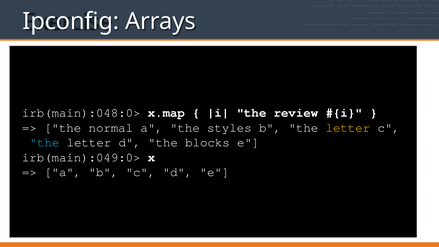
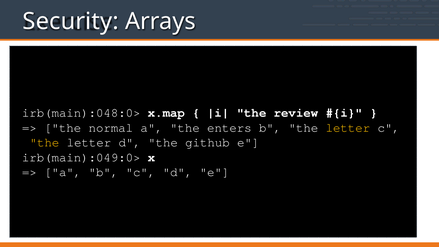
Ipconfig: Ipconfig -> Security (71, 21)
styles: styles -> enters (229, 128)
the colour: light blue -> yellow (45, 142)
blocks: blocks -> github (207, 142)
